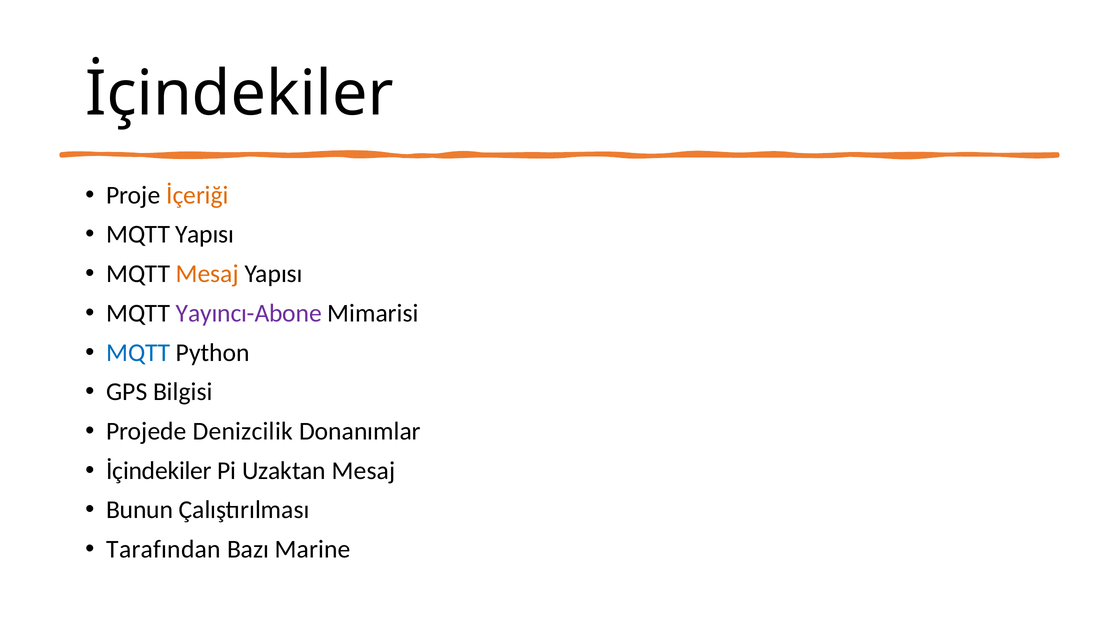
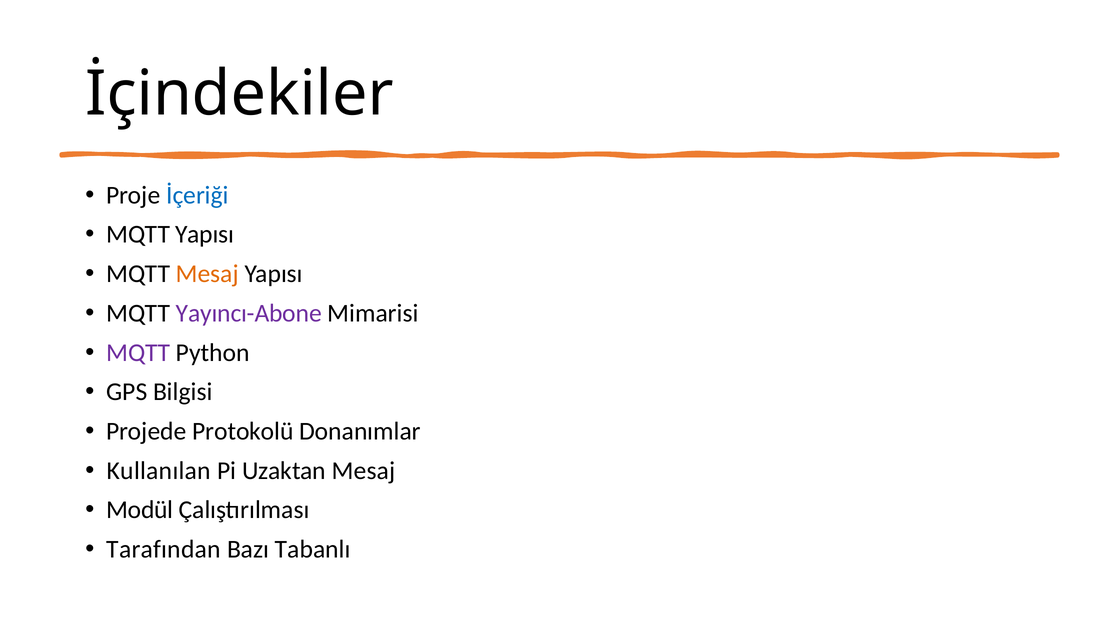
İçeriği colour: orange -> blue (197, 195)
MQTT colour: blue -> purple (138, 352)
Denizcilik: Denizcilik -> Protokolü (243, 431)
İçindekiler: İçindekiler -> Kullanılan (159, 470)
Bunun: Bunun -> Modül (140, 509)
Marine: Marine -> Tabanlı (313, 549)
